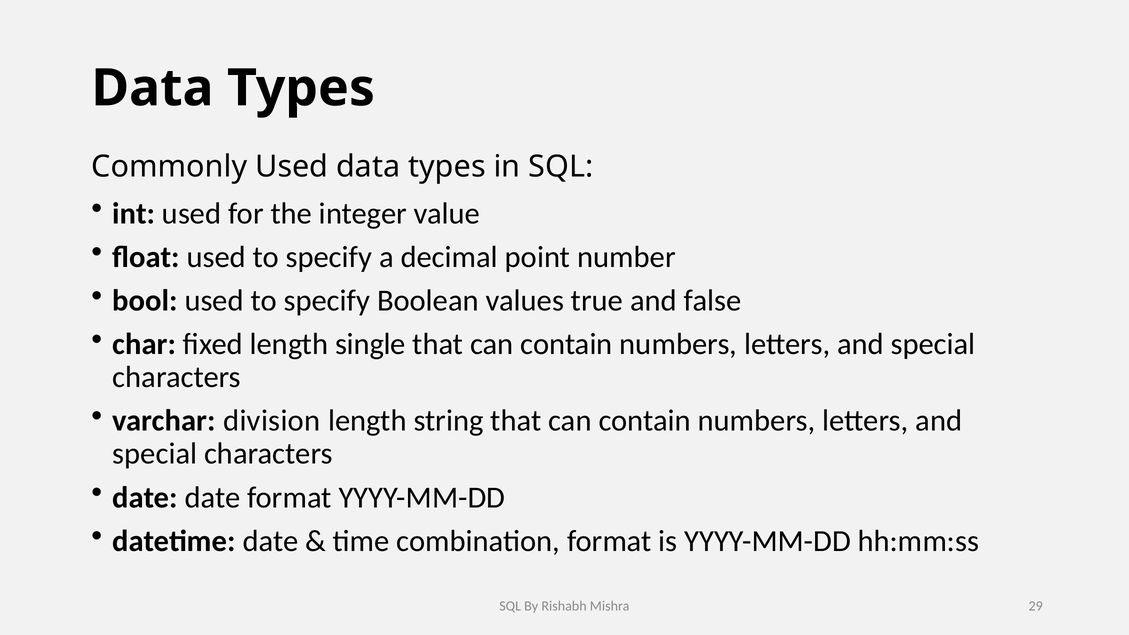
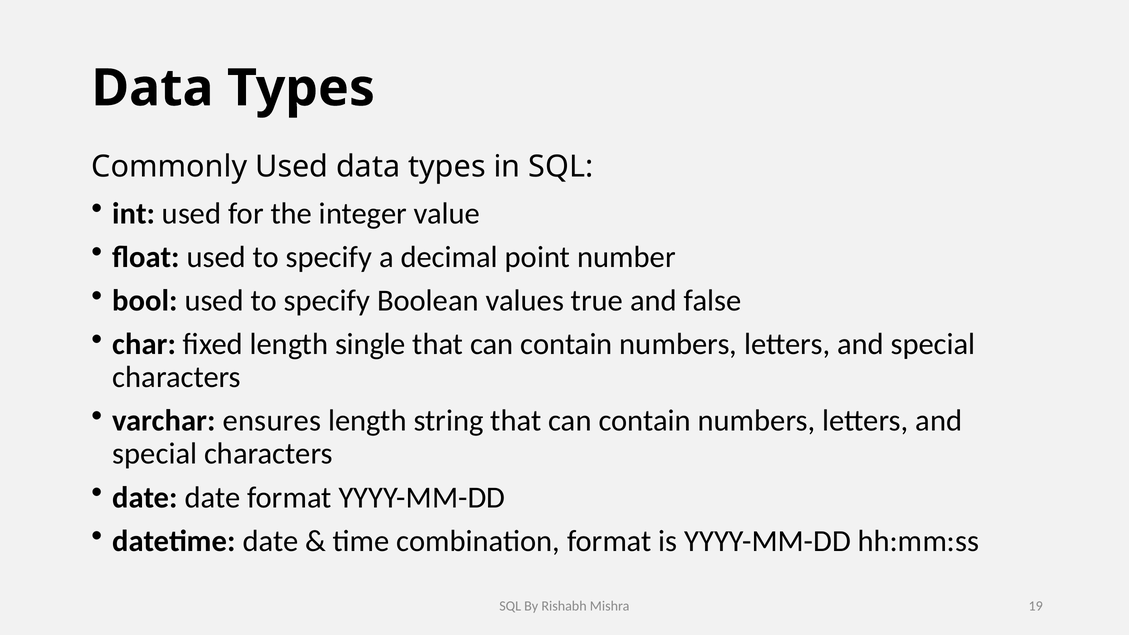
division: division -> ensures (272, 421)
29: 29 -> 19 (1036, 606)
